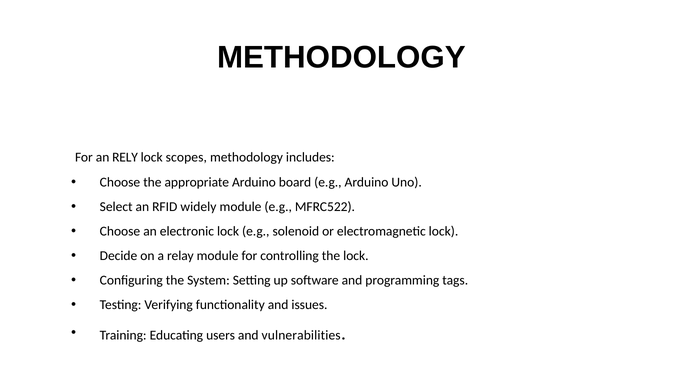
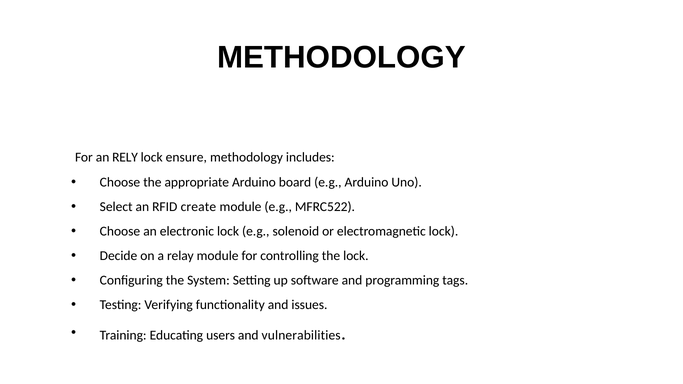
scopes: scopes -> ensure (186, 157)
widely: widely -> create (198, 207)
